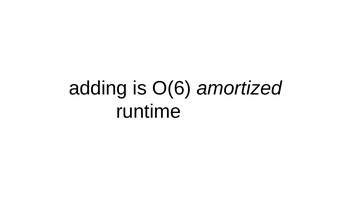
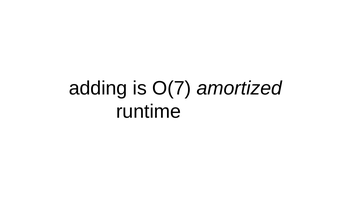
O(6: O(6 -> O(7 (172, 88)
